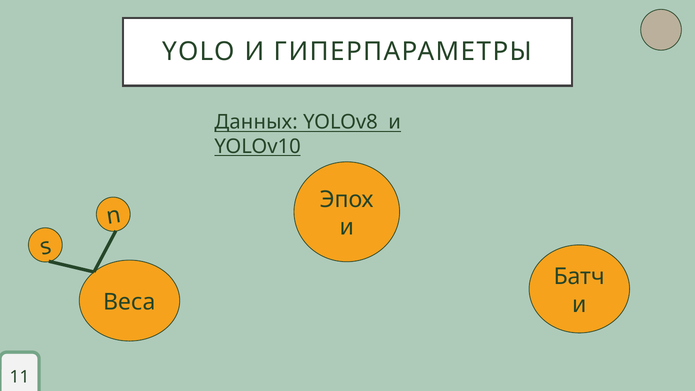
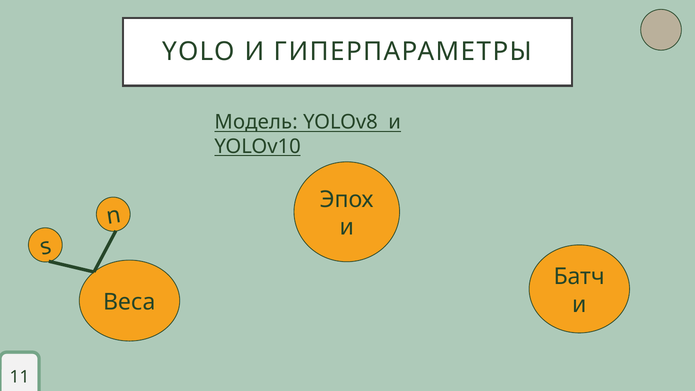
Данных: Данных -> Модель (256, 122)
